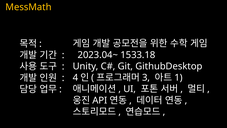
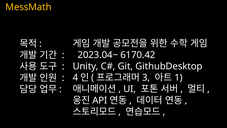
1533.18: 1533.18 -> 6170.42 (138, 55)
